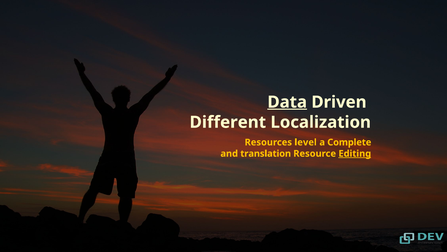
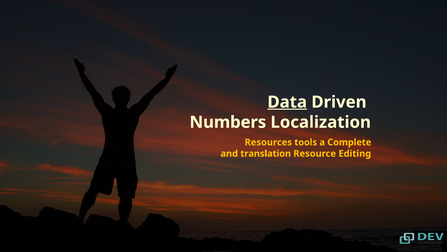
Different: Different -> Numbers (228, 122)
level: level -> tools (306, 142)
Editing underline: present -> none (355, 153)
